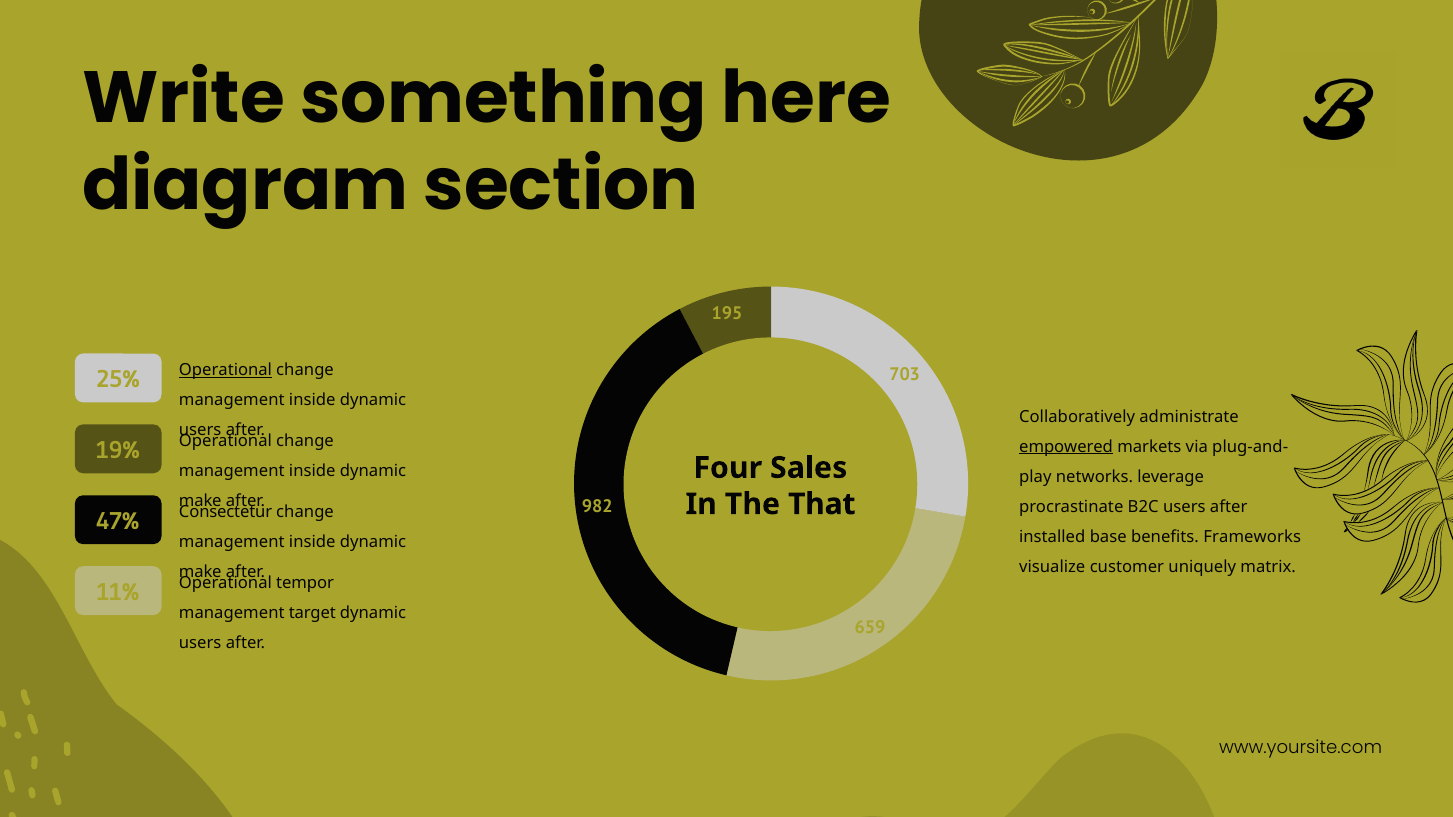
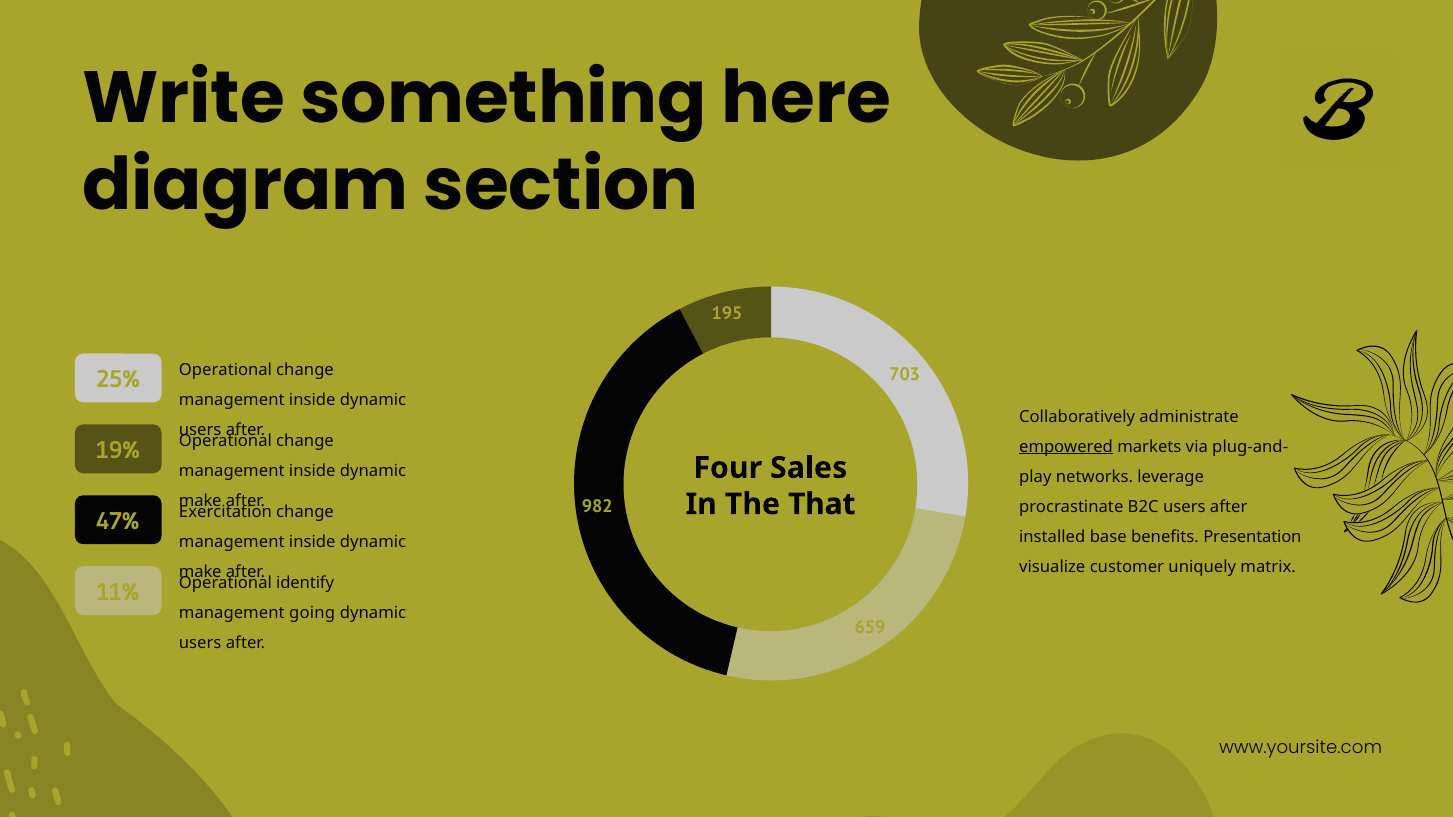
Operational underline: present -> none (225, 370)
Consectetur: Consectetur -> Exercitation (225, 512)
Frameworks: Frameworks -> Presentation (1252, 537)
tempor: tempor -> identify (305, 583)
target: target -> going (312, 613)
